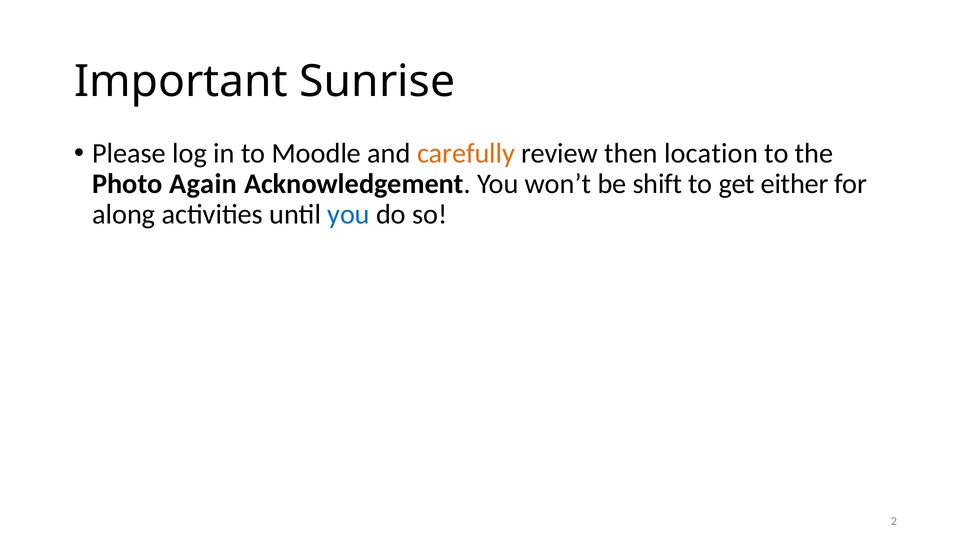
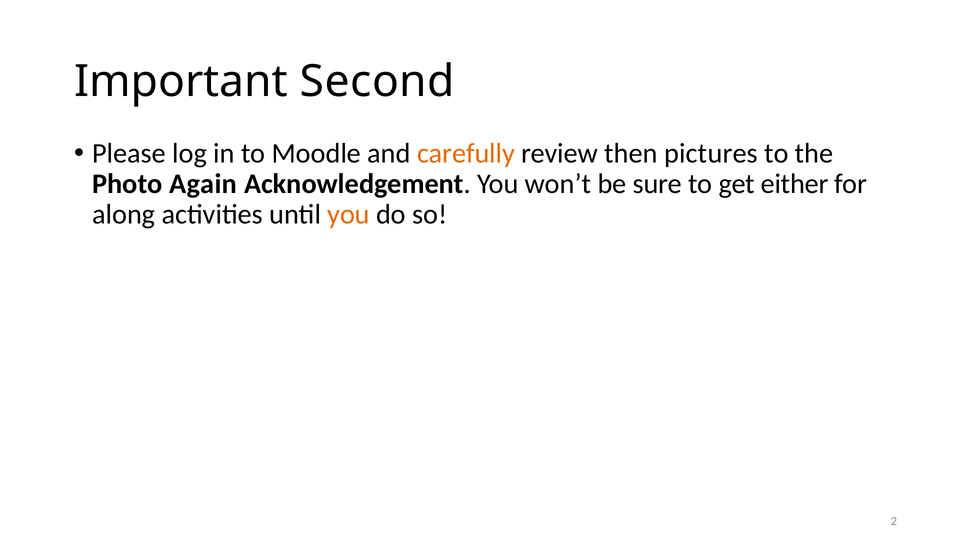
Sunrise: Sunrise -> Second (377, 82)
location: location -> pictures (711, 153)
shift: shift -> sure (657, 184)
you colour: blue -> orange (349, 214)
